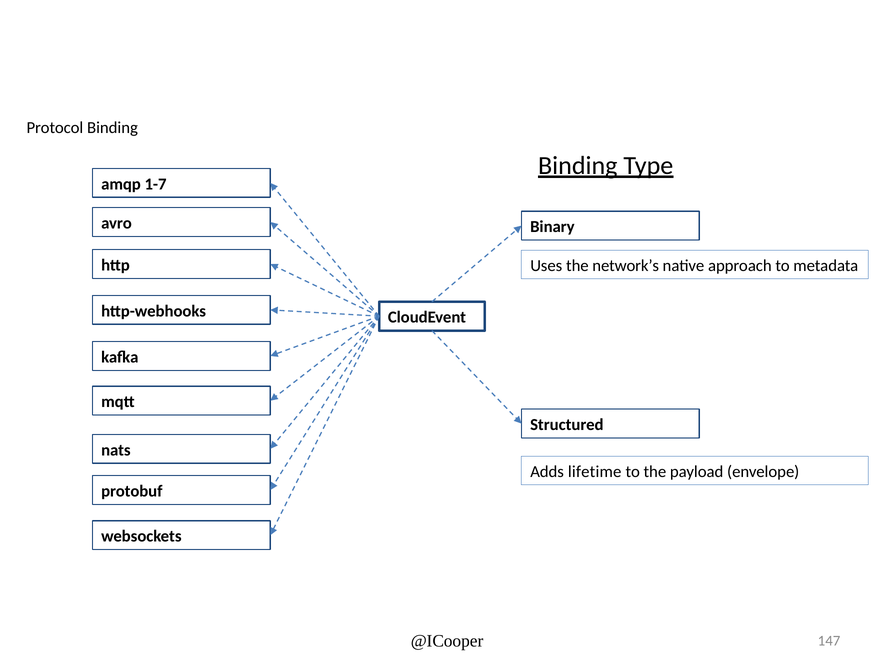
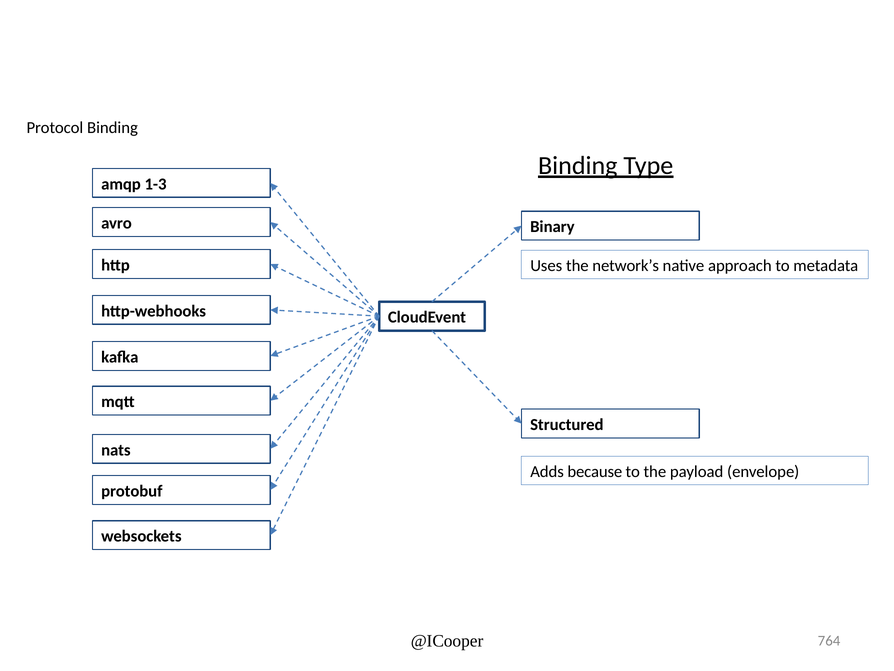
1-7: 1-7 -> 1-3 (156, 184)
lifetime: lifetime -> because (595, 471)
147: 147 -> 764 (829, 640)
